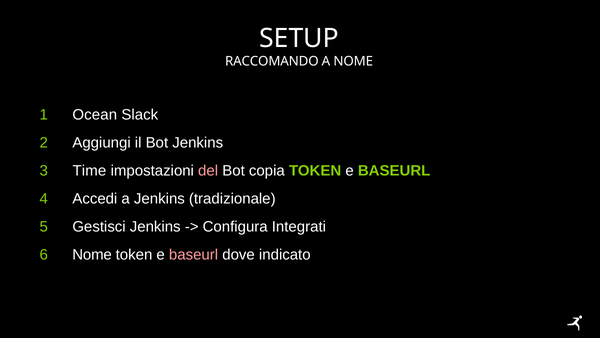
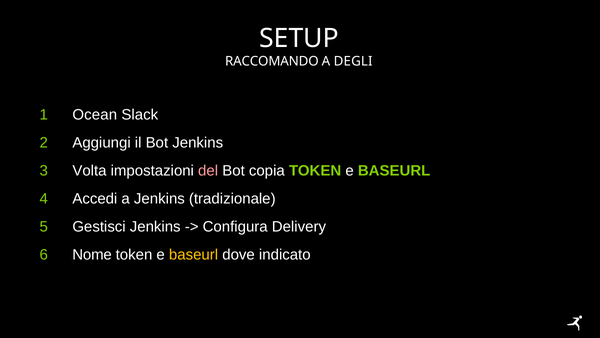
A NOME: NOME -> DEGLI (353, 61)
Time: Time -> Volta (89, 171)
Integrati: Integrati -> Delivery (299, 227)
baseurl colour: pink -> yellow (194, 255)
